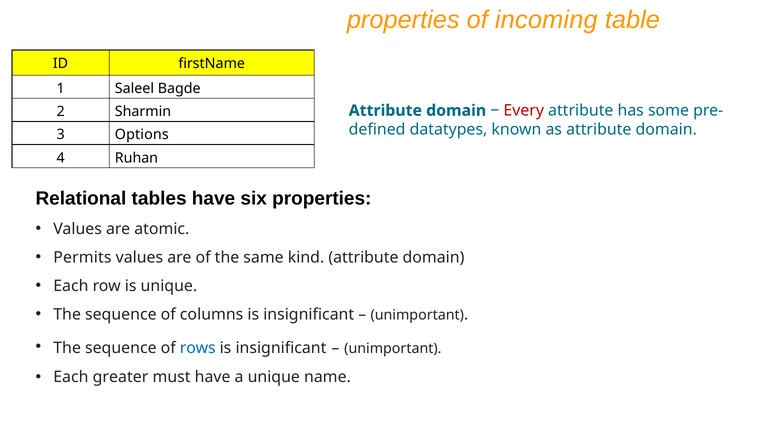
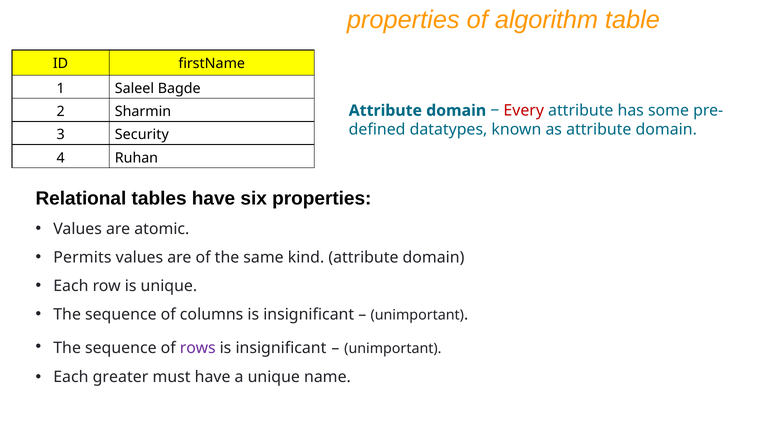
incoming: incoming -> algorithm (546, 20)
Options: Options -> Security (142, 135)
rows colour: blue -> purple (198, 348)
